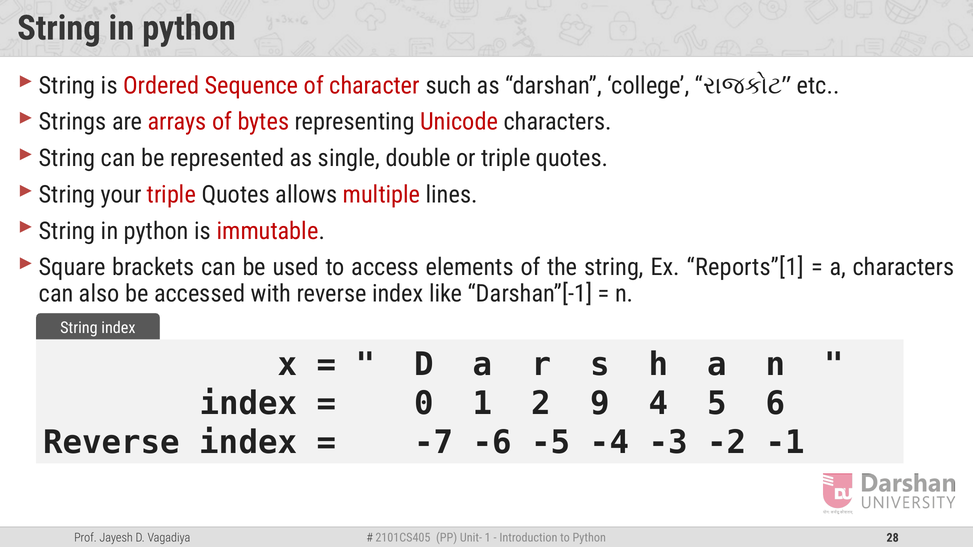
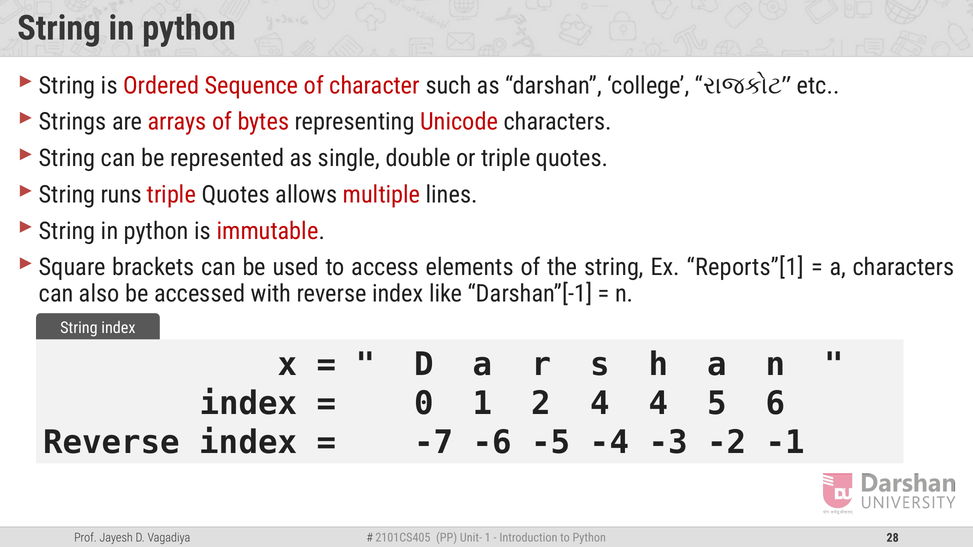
your: your -> runs (121, 195)
2 9: 9 -> 4 (600, 404)
